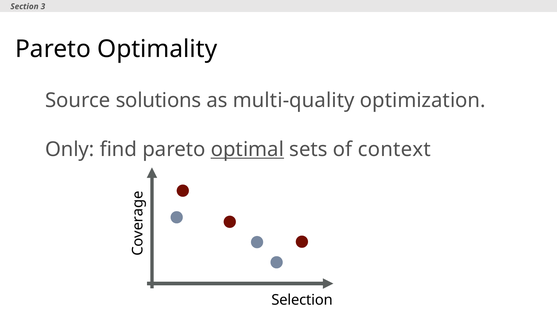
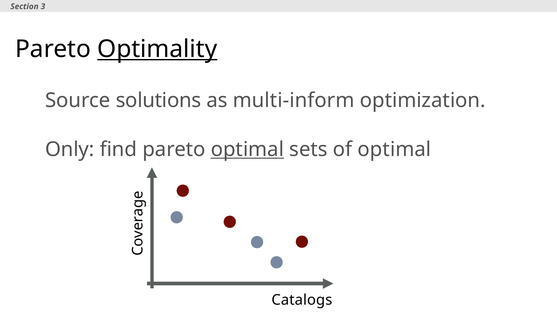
Optimality underline: none -> present (157, 49)
multi-quality: multi-quality -> multi-inform (294, 100)
of context: context -> optimal (394, 149)
Selection: Selection -> Catalogs (302, 299)
